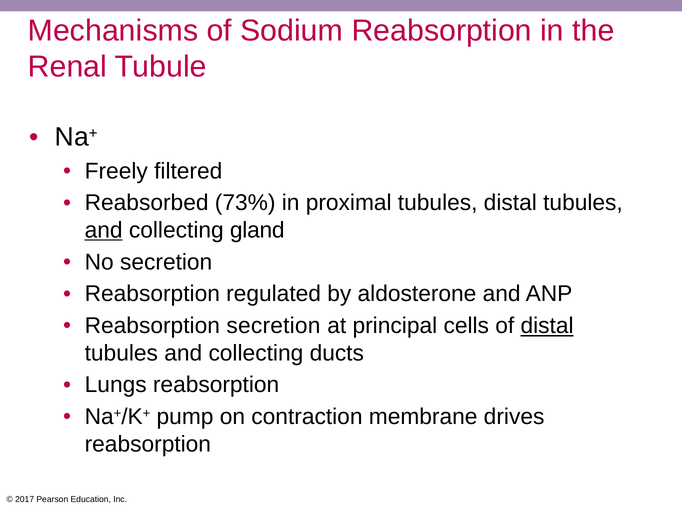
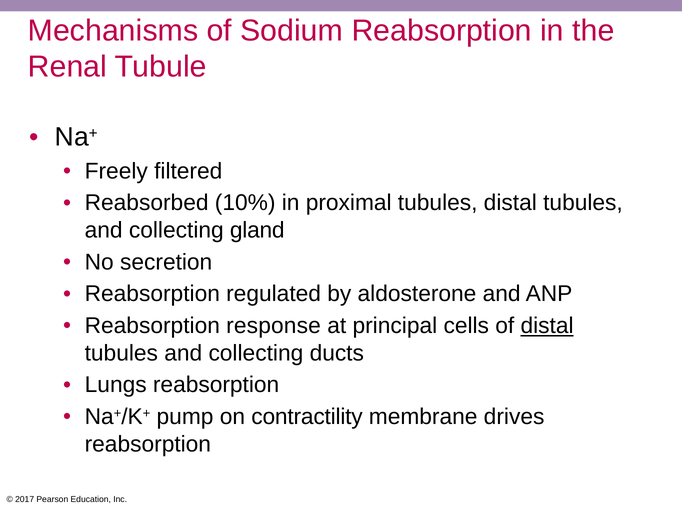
73%: 73% -> 10% (245, 203)
and underline: present -> none (104, 230)
Reabsorption secretion: secretion -> response (274, 325)
contraction: contraction -> contractility (307, 416)
